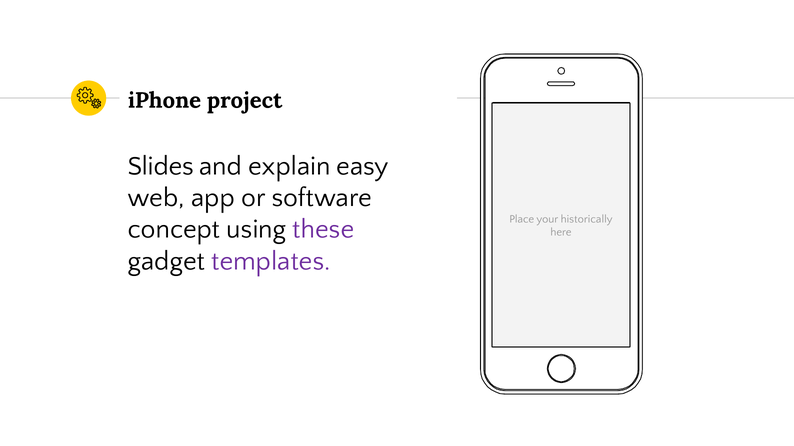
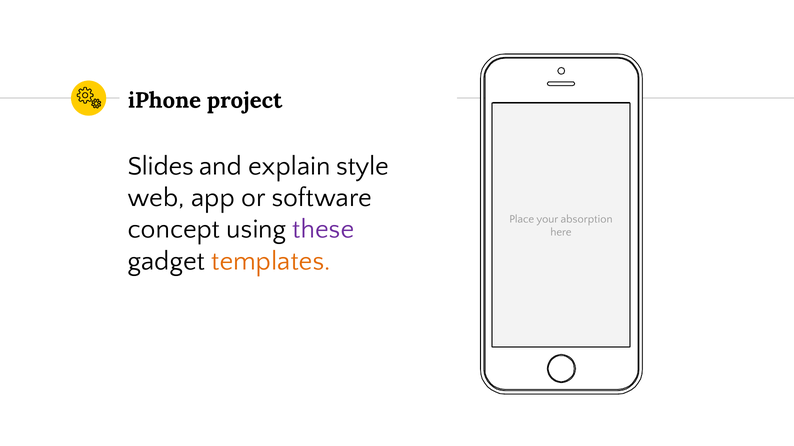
easy: easy -> style (363, 166)
historically: historically -> absorption (587, 219)
templates colour: purple -> orange (271, 261)
